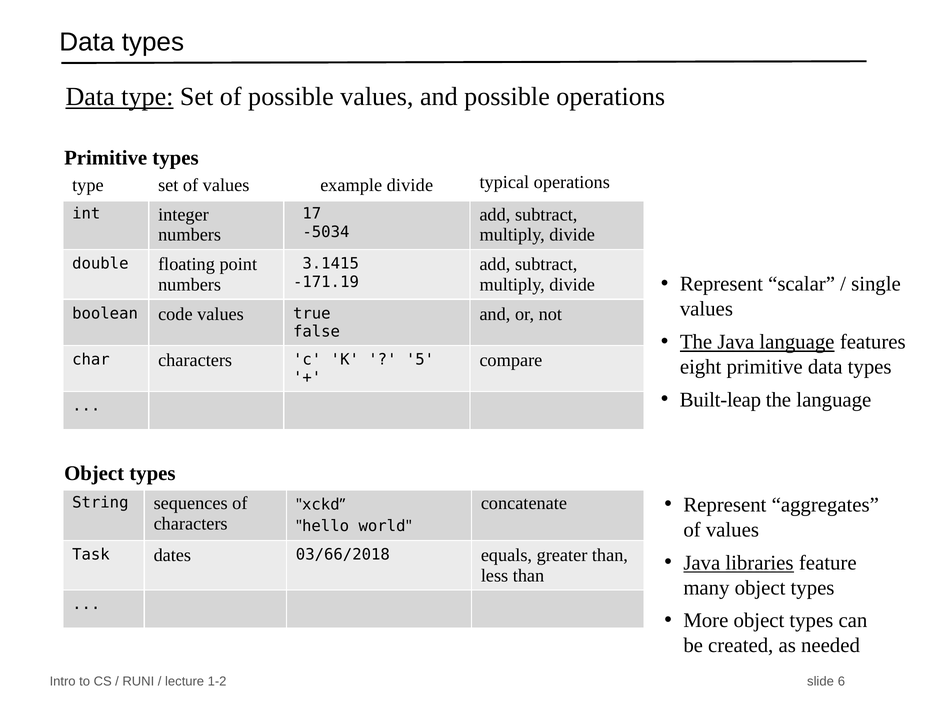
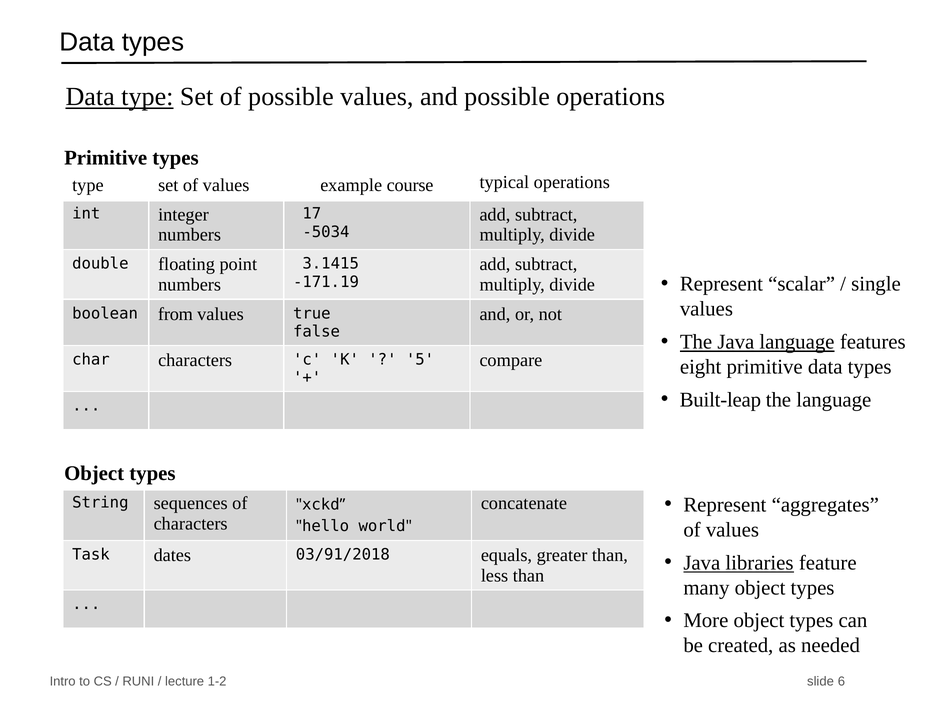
example divide: divide -> course (410, 185)
code: code -> from (175, 314)
03/66/2018: 03/66/2018 -> 03/91/2018 (343, 555)
